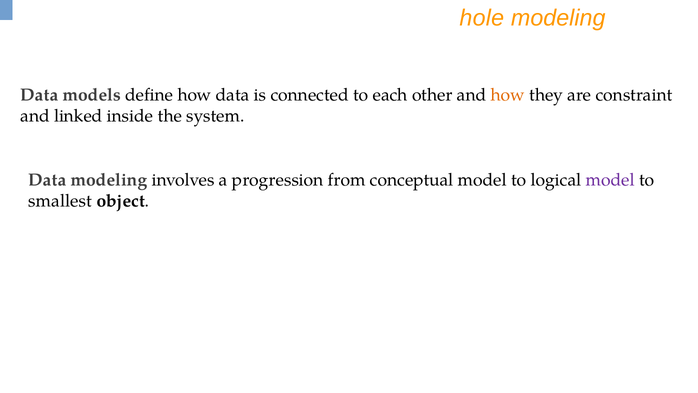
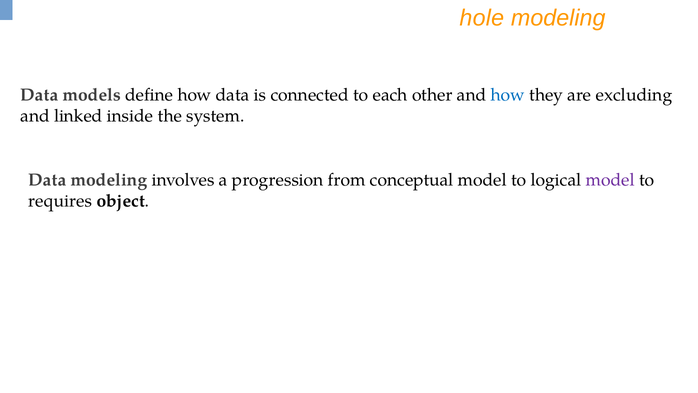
how colour: orange -> blue (508, 95)
constraint: constraint -> excluding (634, 95)
smallest: smallest -> requires (60, 201)
